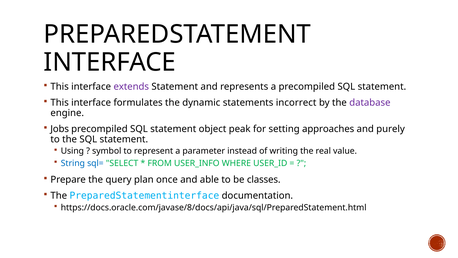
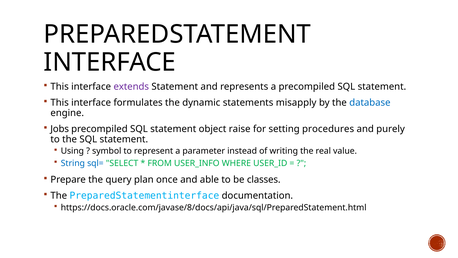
incorrect: incorrect -> misapply (296, 103)
database colour: purple -> blue (370, 103)
peak: peak -> raise (240, 129)
approaches: approaches -> procedures (328, 129)
